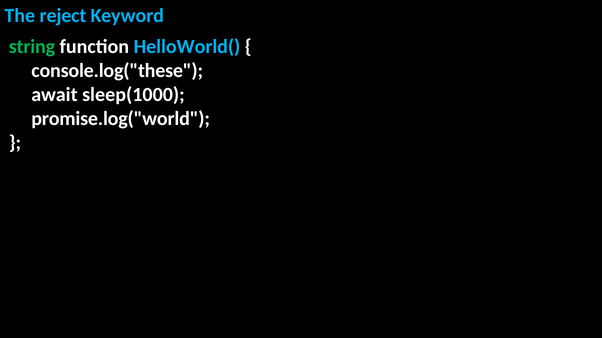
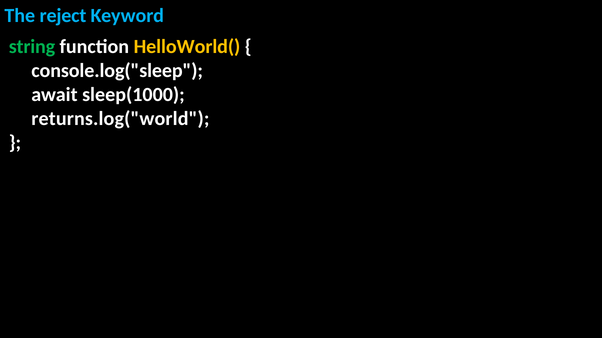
HelloWorld( colour: light blue -> yellow (187, 47)
console.log("these: console.log("these -> console.log("sleep (117, 71)
promise.log("world: promise.log("world -> returns.log("world (120, 119)
